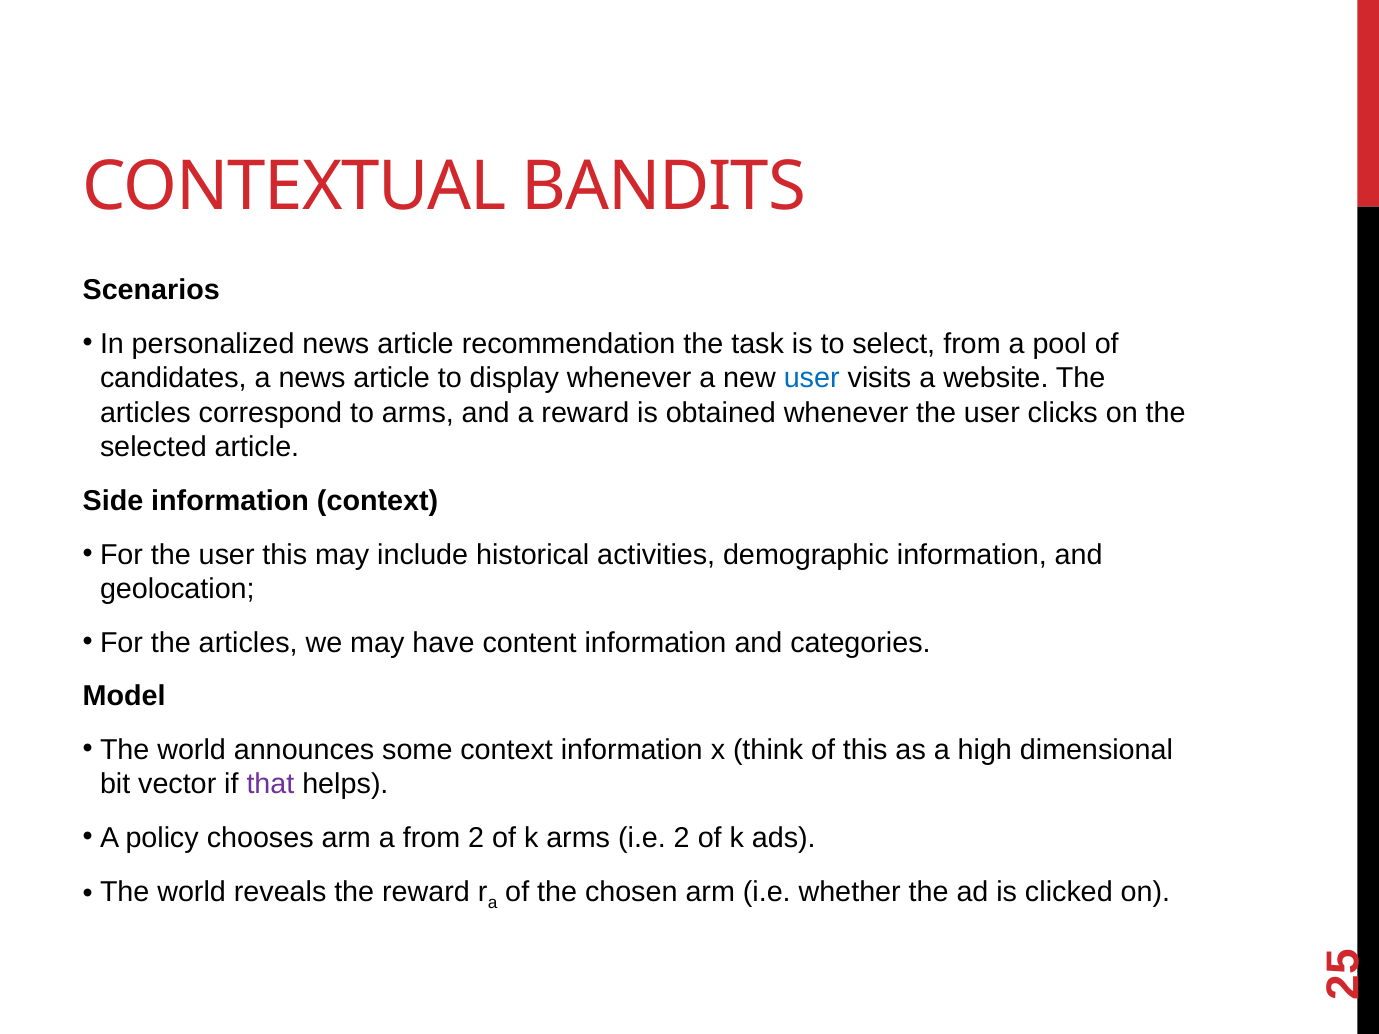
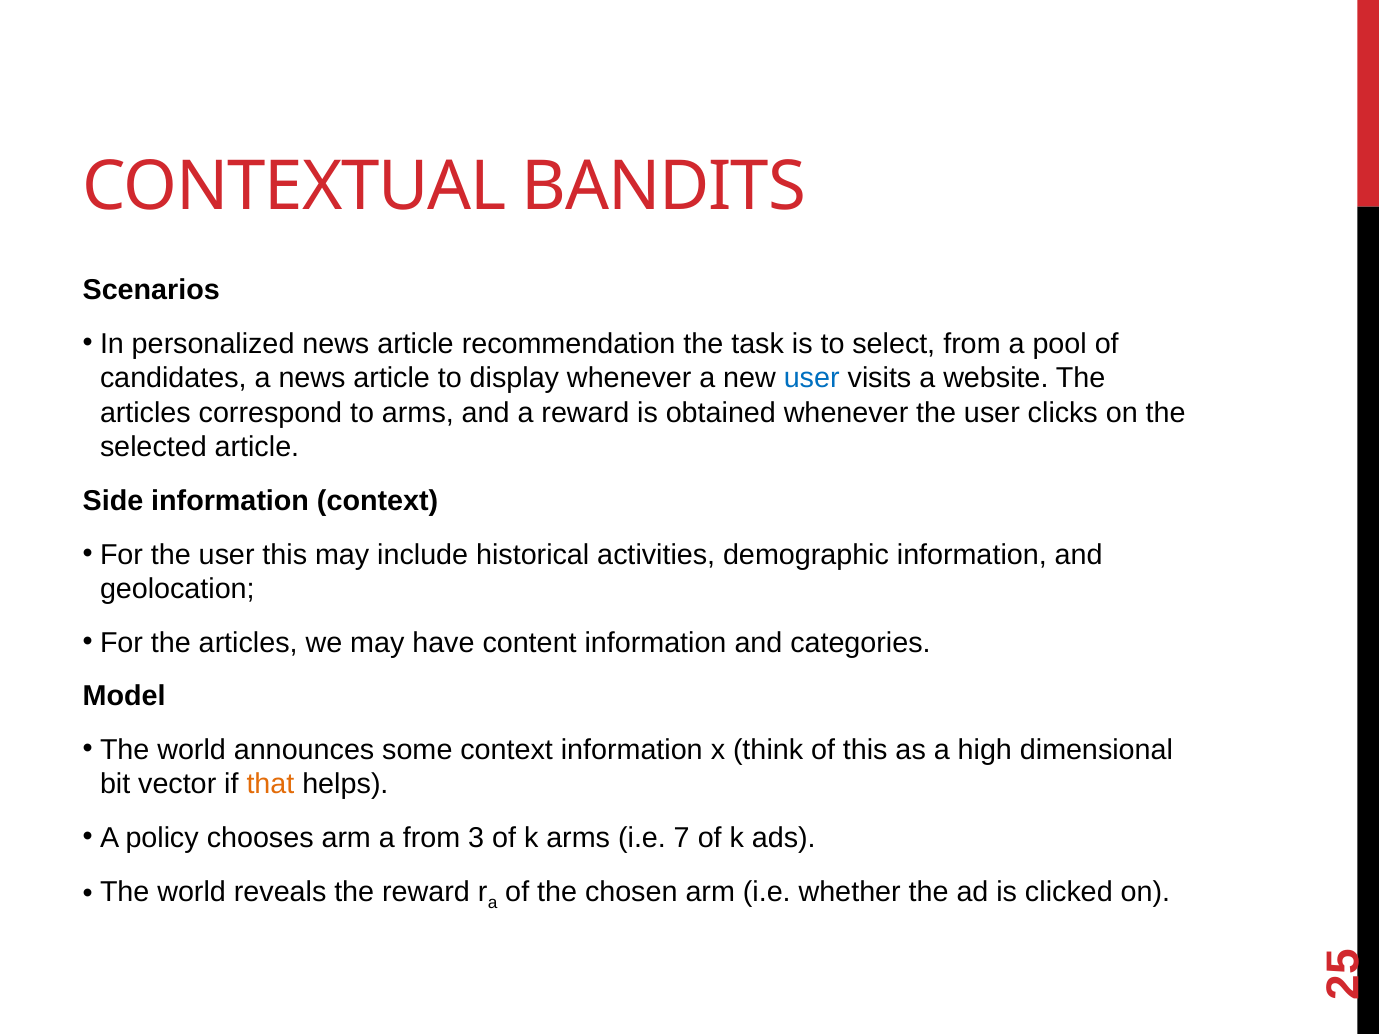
that colour: purple -> orange (270, 785)
from 2: 2 -> 3 (476, 838)
i.e 2: 2 -> 7 (682, 838)
